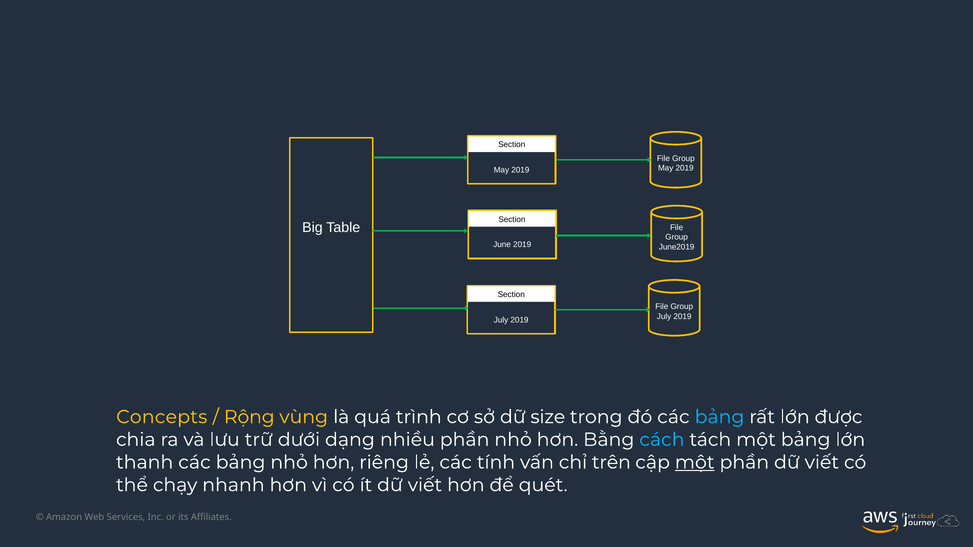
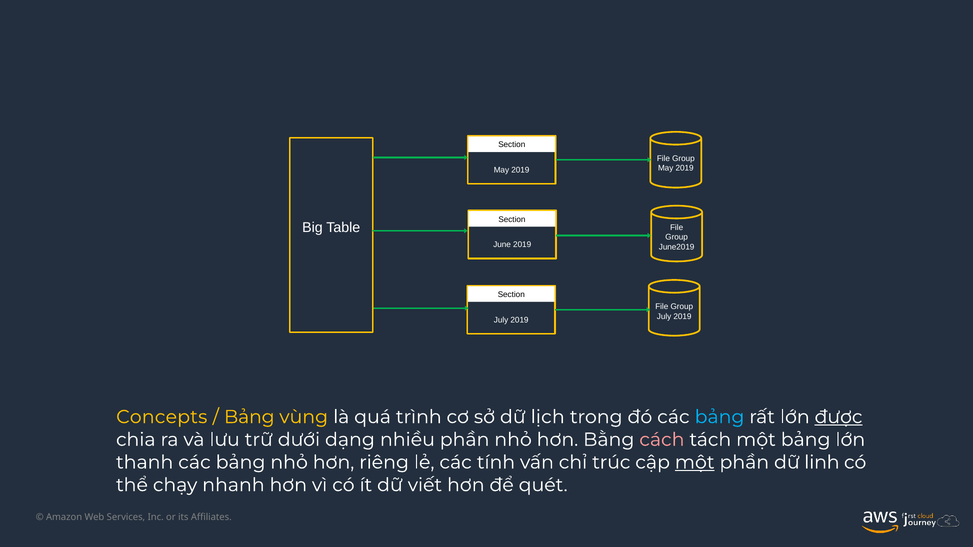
Rộng: Rộng -> Bảng (249, 417)
size: size -> lịch (548, 417)
được underline: none -> present (839, 417)
cách colour: light blue -> pink (662, 440)
trên: trên -> trúc (611, 463)
phần dữ viết: viết -> linh (822, 463)
